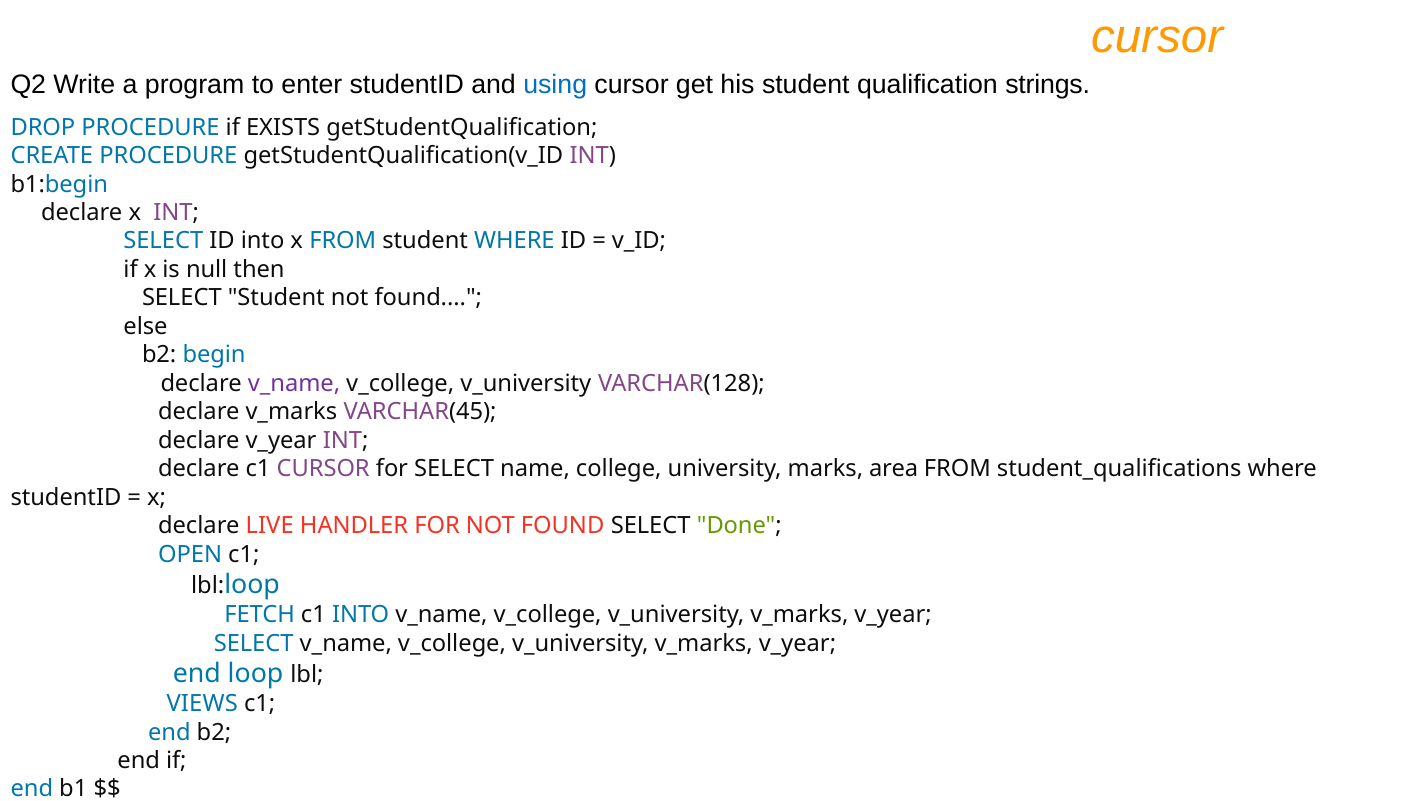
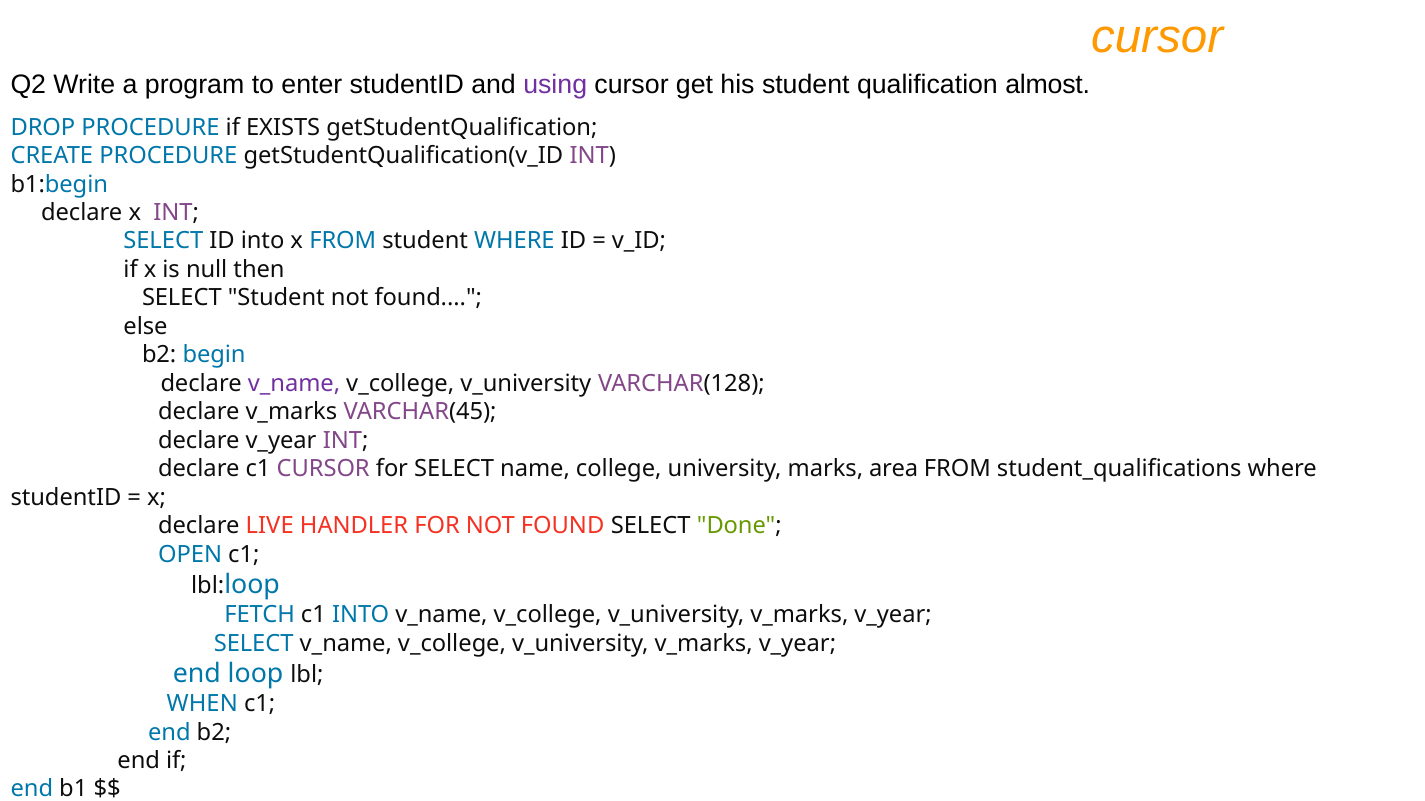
using colour: blue -> purple (555, 84)
strings: strings -> almost (1048, 84)
VIEWS: VIEWS -> WHEN (202, 704)
